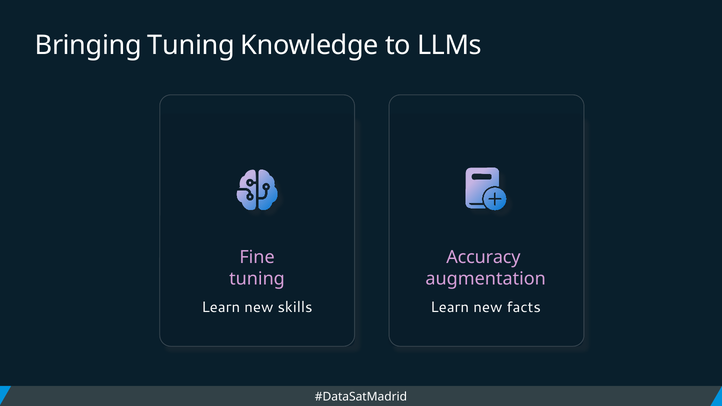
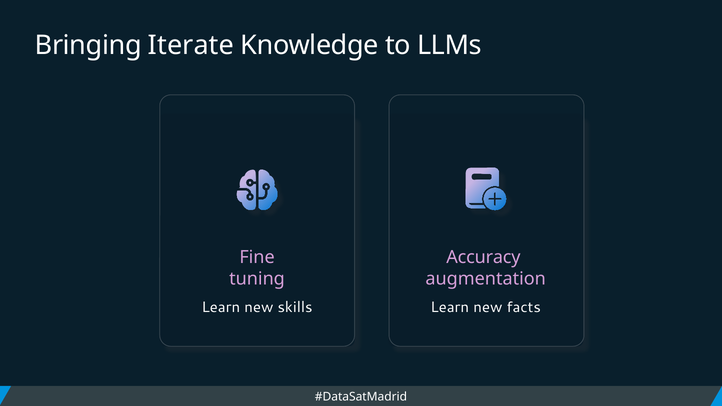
Bringing Tuning: Tuning -> Iterate (191, 45)
